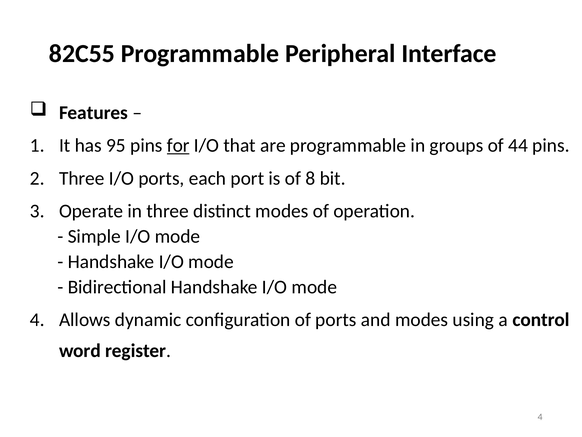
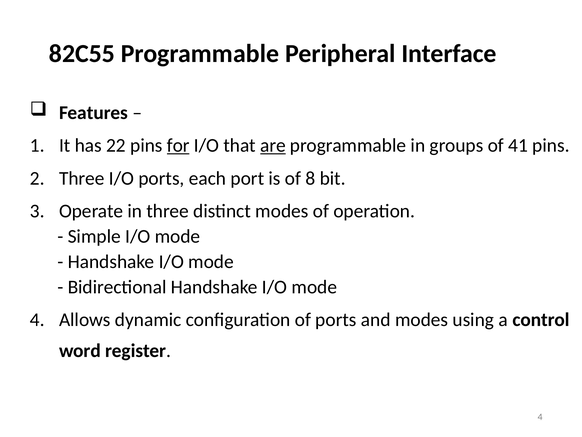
95: 95 -> 22 (116, 145)
are underline: none -> present (273, 145)
44: 44 -> 41 (518, 145)
